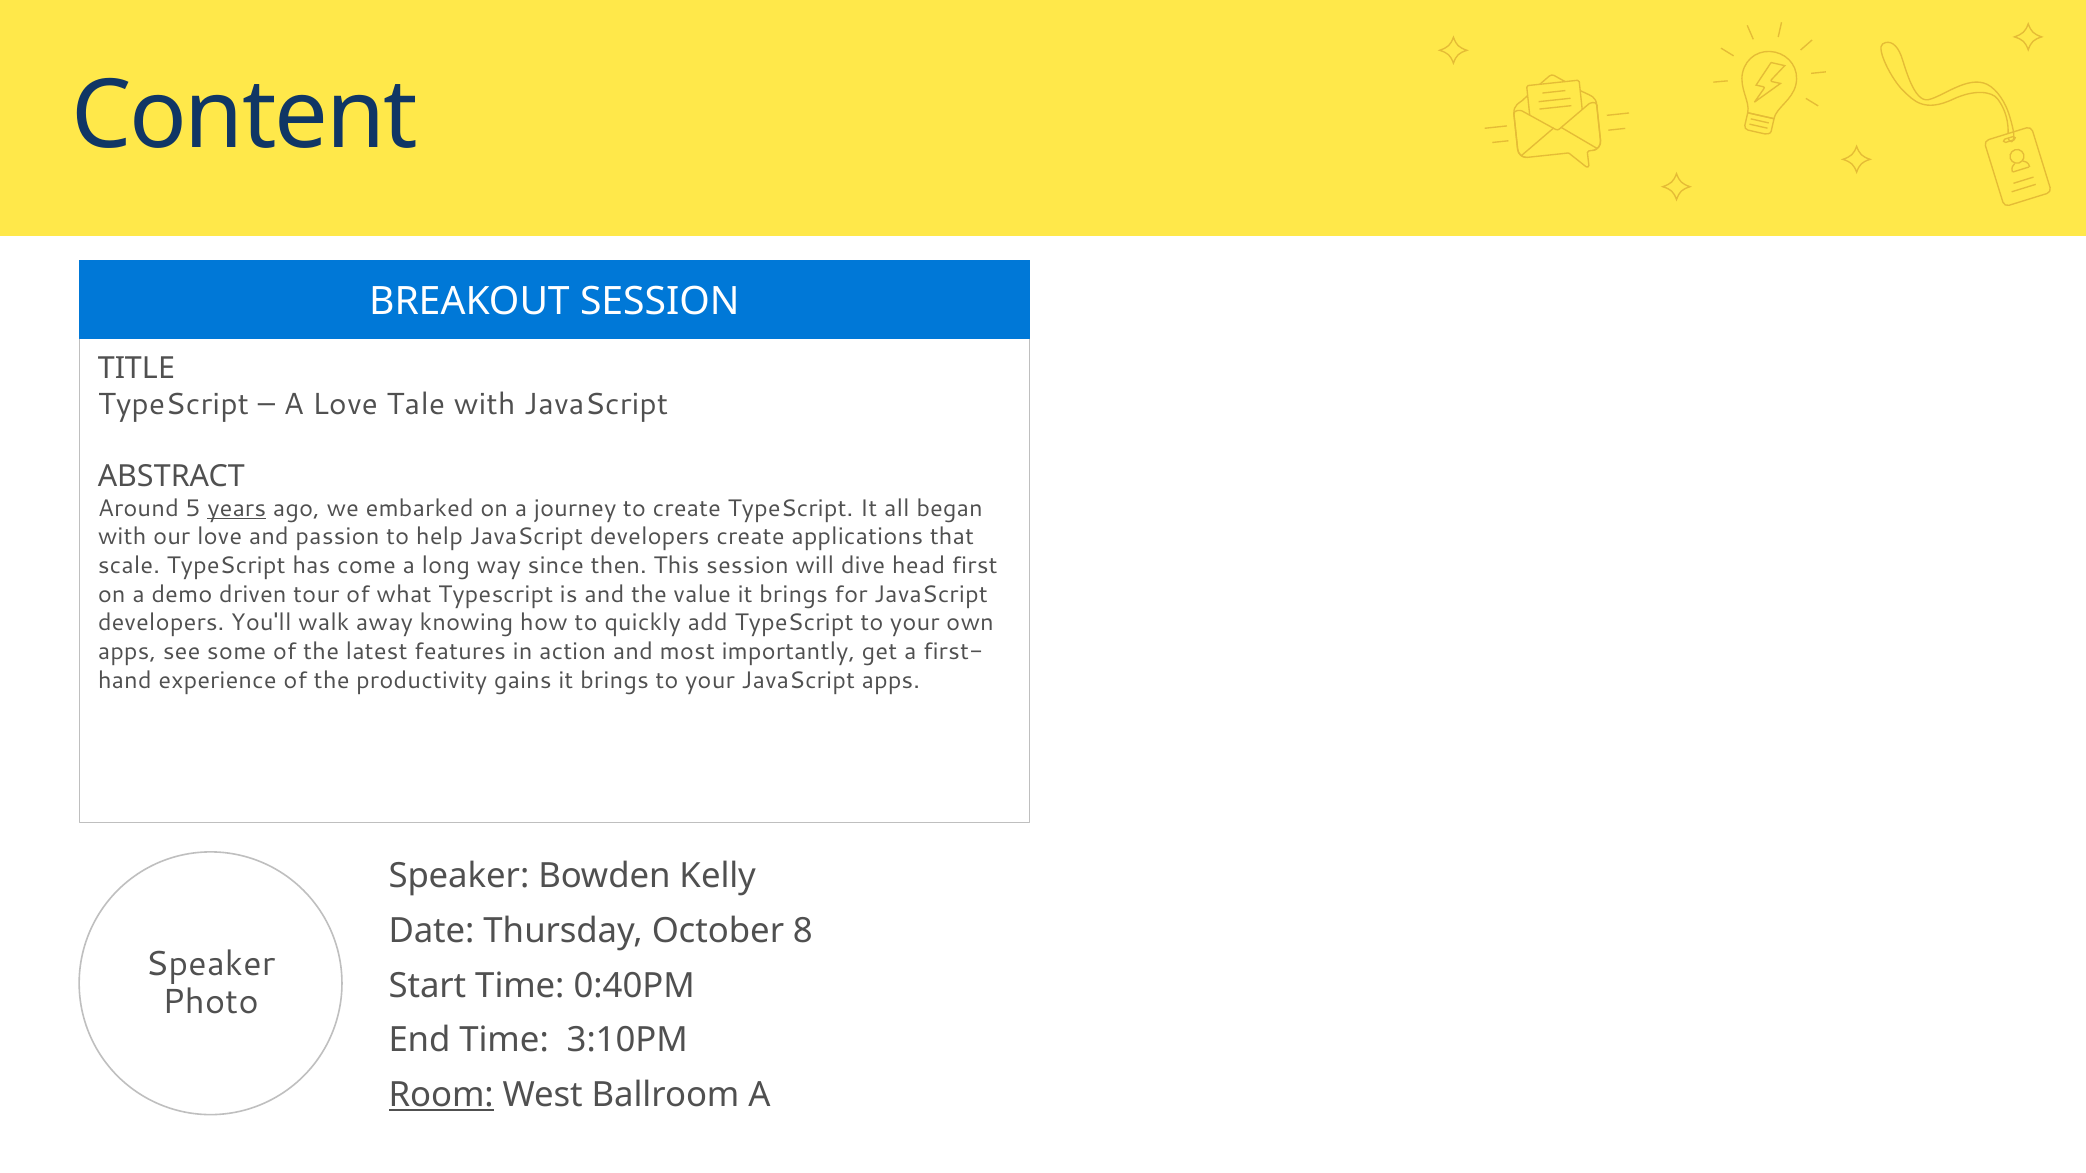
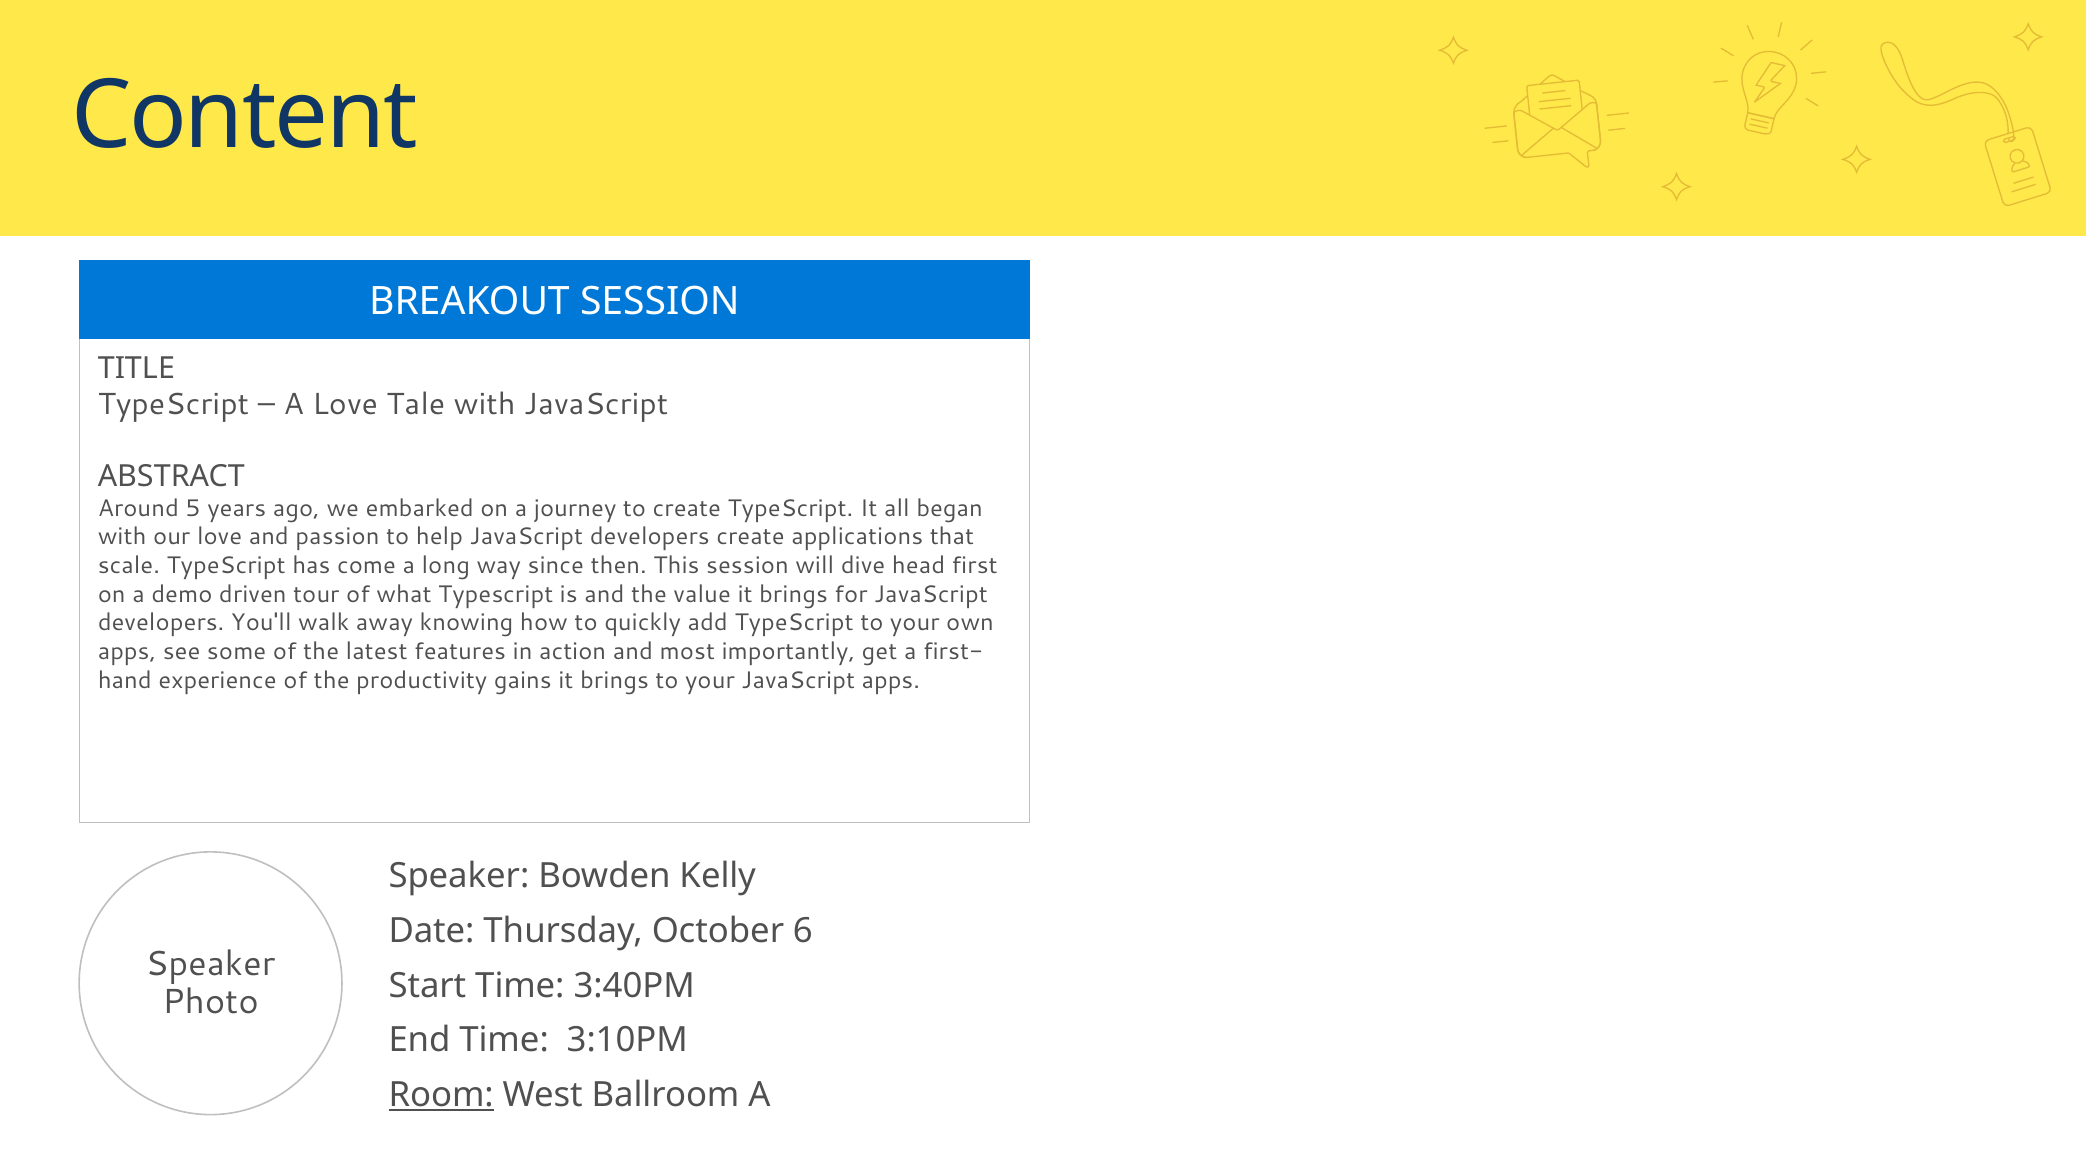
years underline: present -> none (237, 508)
8: 8 -> 6 (803, 931)
0:40PM: 0:40PM -> 3:40PM (634, 986)
